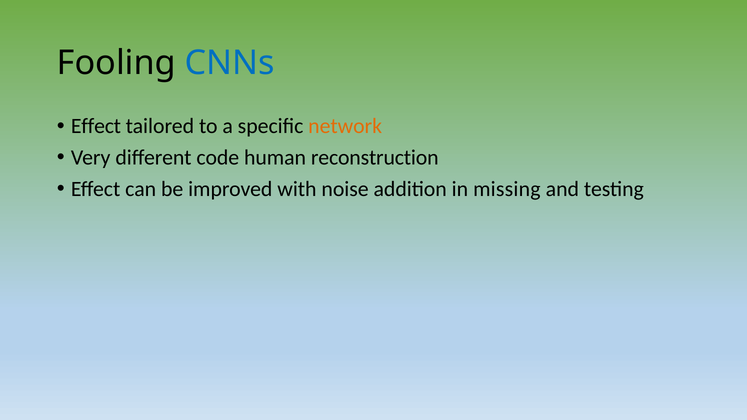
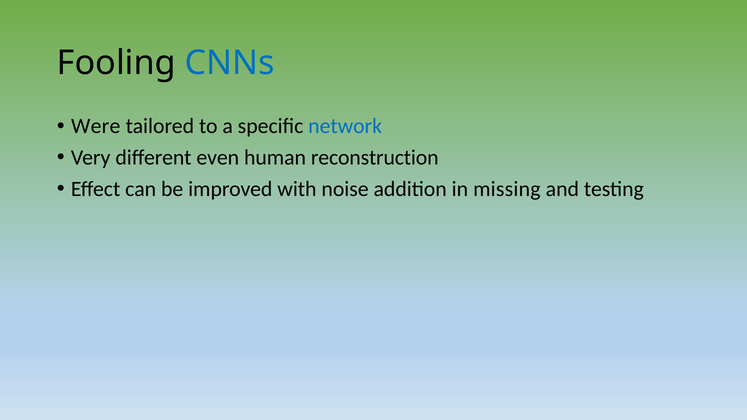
Effect: Effect -> Were (96, 126)
network colour: orange -> blue (345, 126)
code: code -> even (218, 158)
